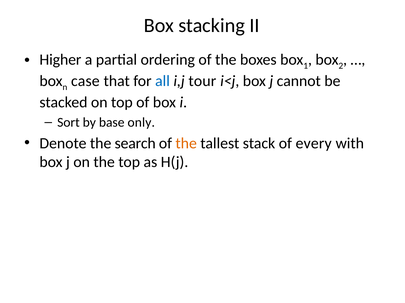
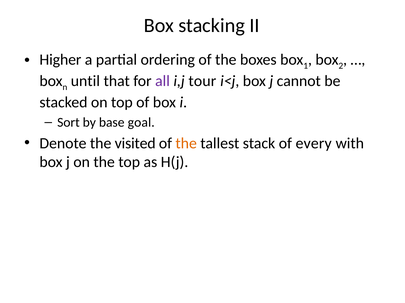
case: case -> until (85, 81)
all colour: blue -> purple (162, 81)
only: only -> goal (141, 123)
search: search -> visited (135, 144)
